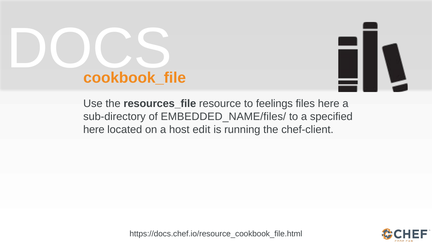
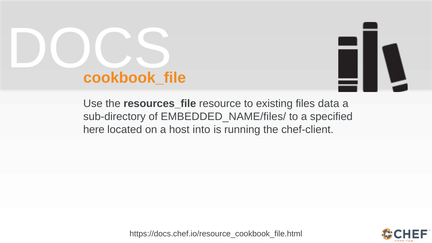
feelings: feelings -> existing (274, 104)
files here: here -> data (329, 104)
edit: edit -> into (201, 130)
